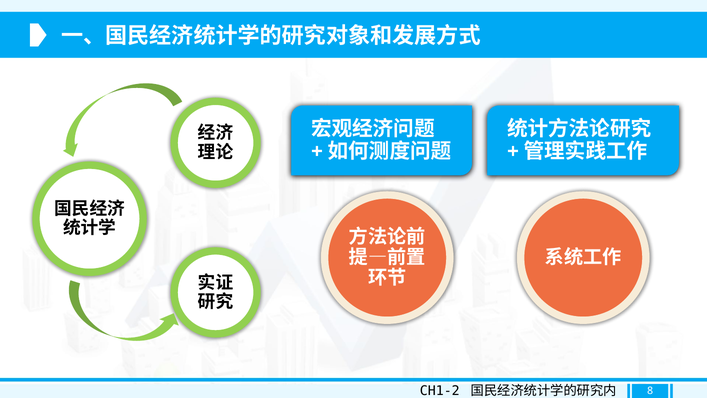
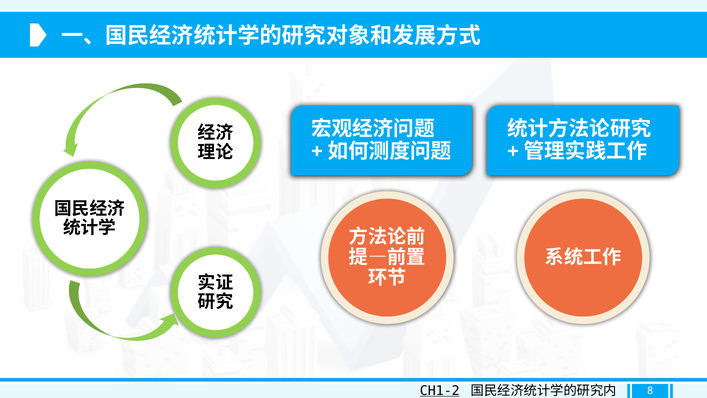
CH1-2 underline: none -> present (440, 390)
